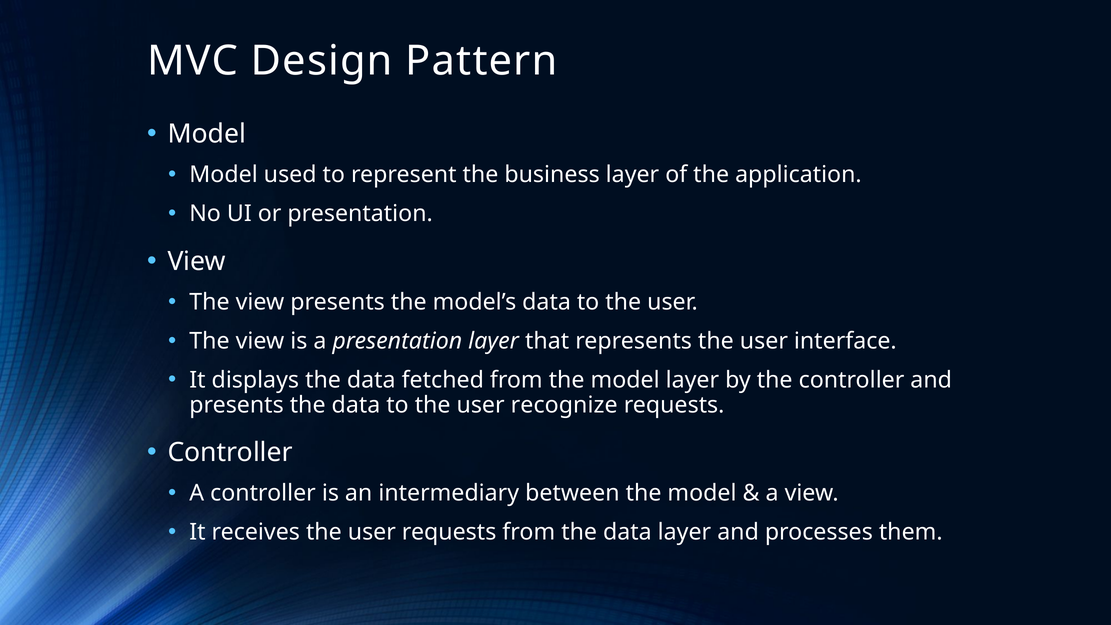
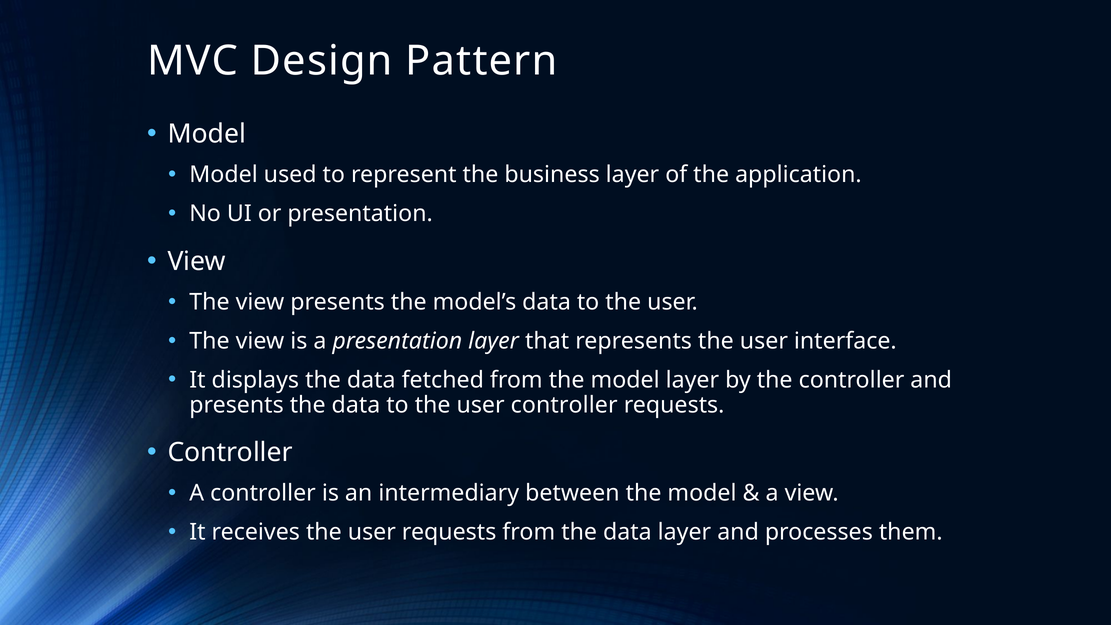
user recognize: recognize -> controller (564, 405)
